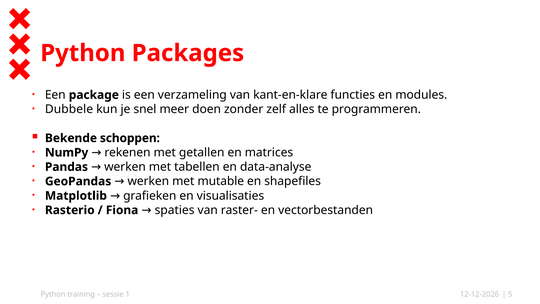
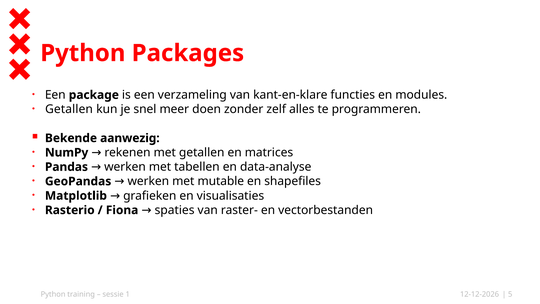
Dubbele: Dubbele -> Getallen (69, 109)
schoppen: schoppen -> aanwezig (130, 138)
